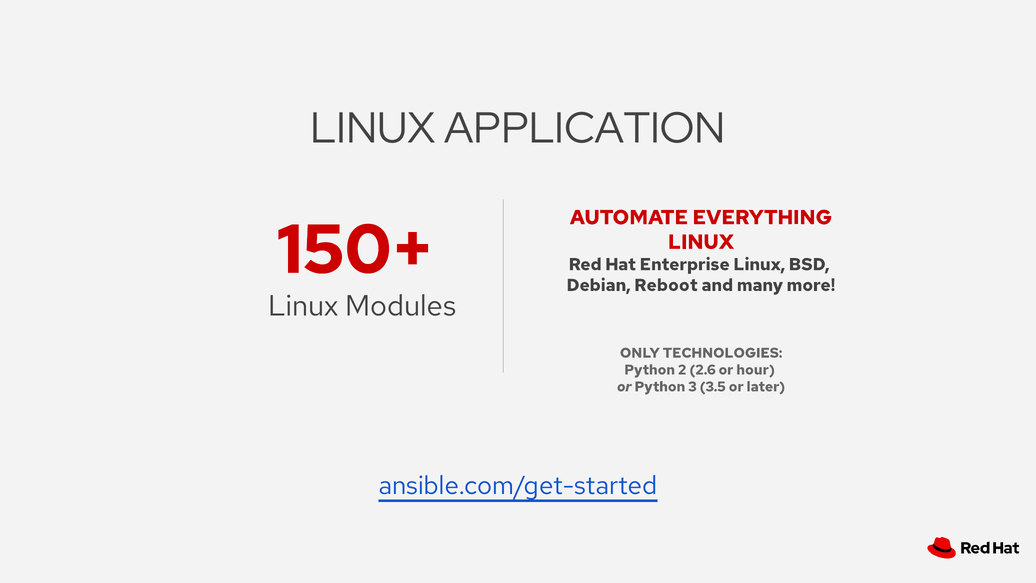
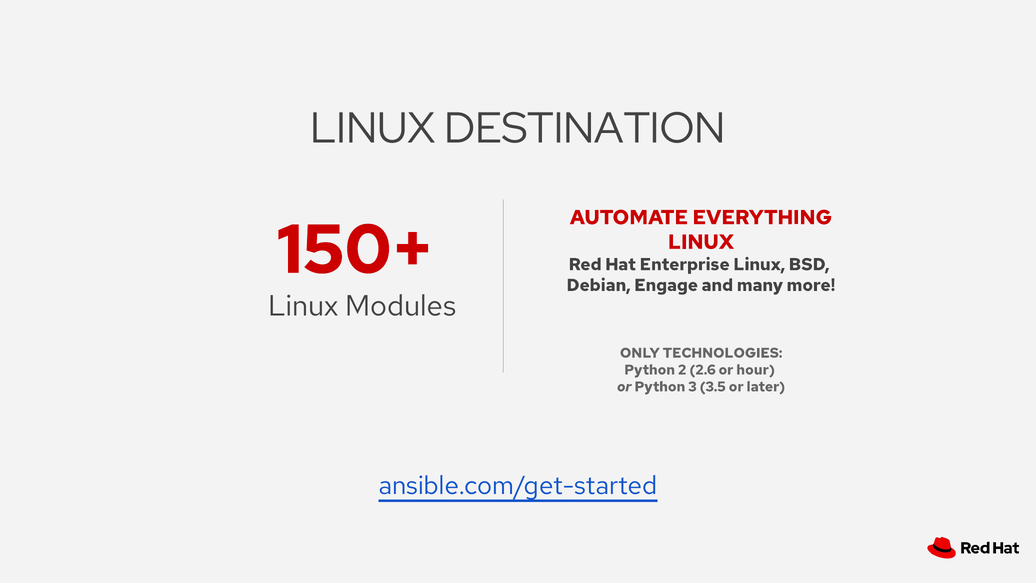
APPLICATION: APPLICATION -> DESTINATION (585, 128)
Reboot: Reboot -> Engage (666, 285)
